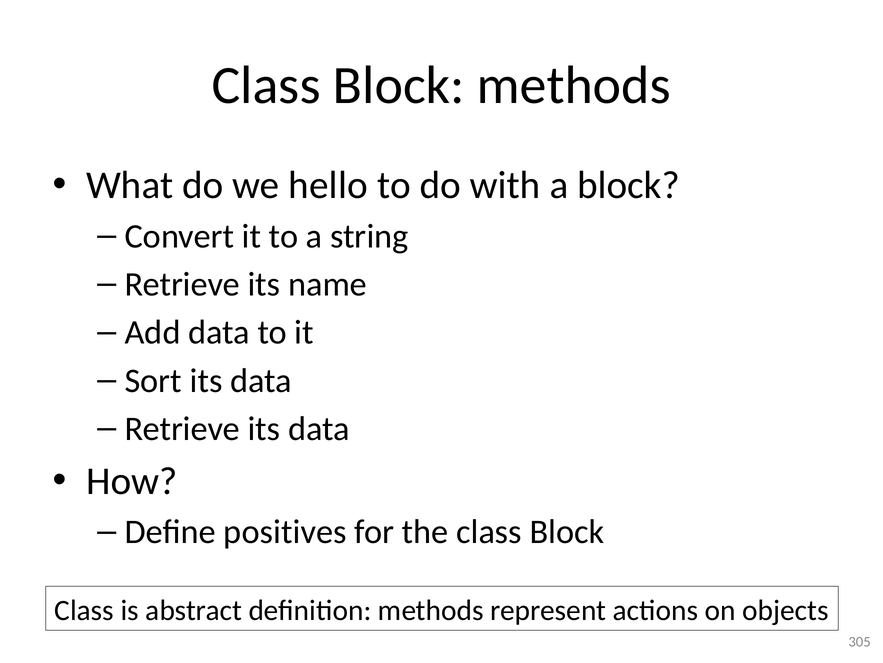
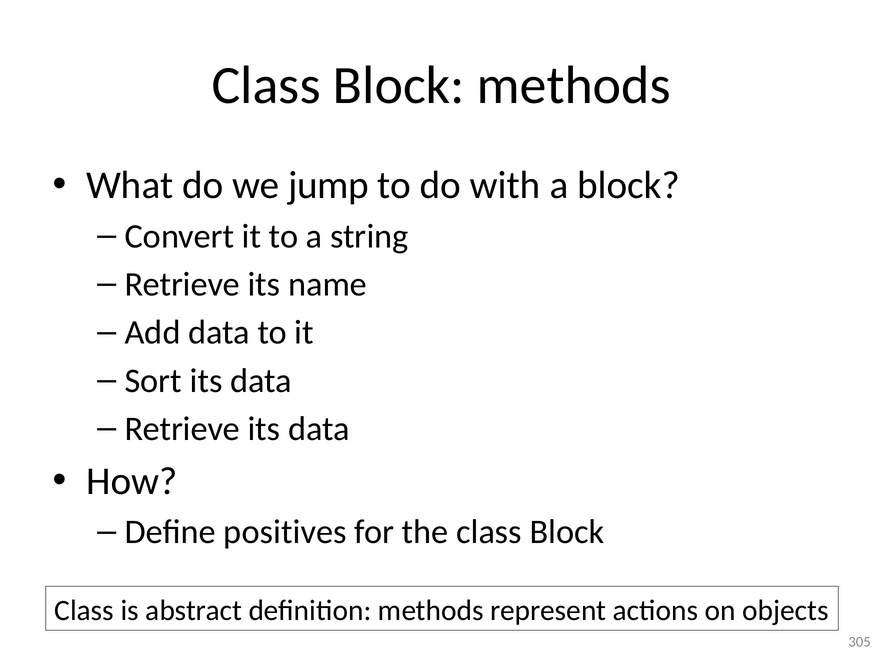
hello: hello -> jump (329, 185)
